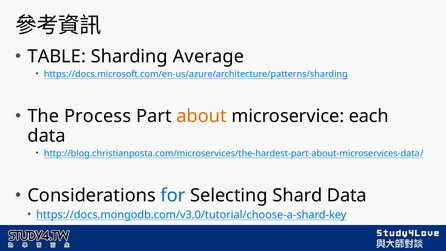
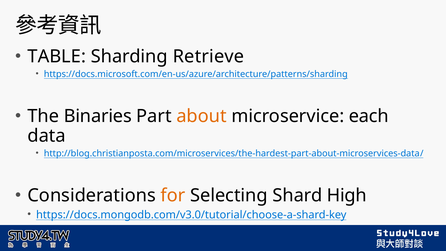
Average: Average -> Retrieve (208, 57)
Process: Process -> Binaries (98, 116)
for colour: blue -> orange (173, 195)
Shard Data: Data -> High (347, 195)
